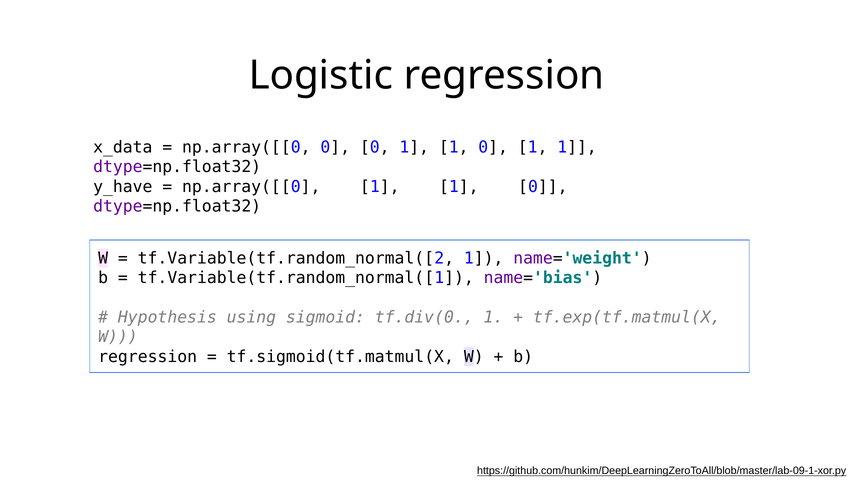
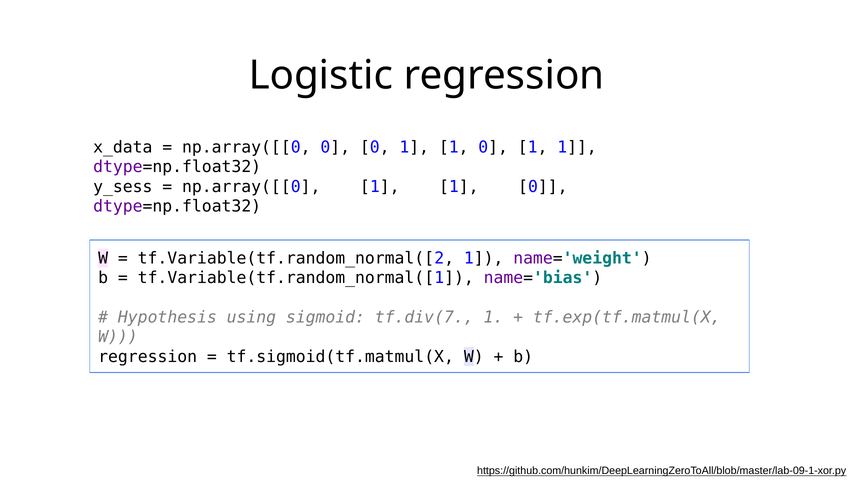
y_have: y_have -> y_sess (123, 187)
tf.div(0: tf.div(0 -> tf.div(7 (424, 317)
